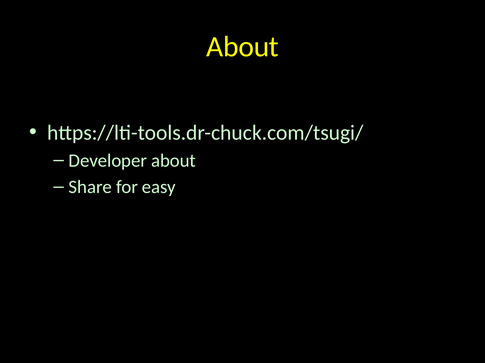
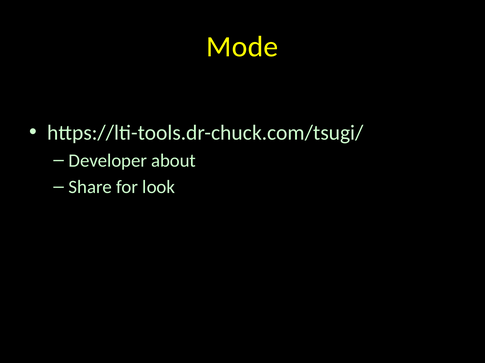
About: About -> Mode (242, 47)
easy: easy -> look (159, 187)
